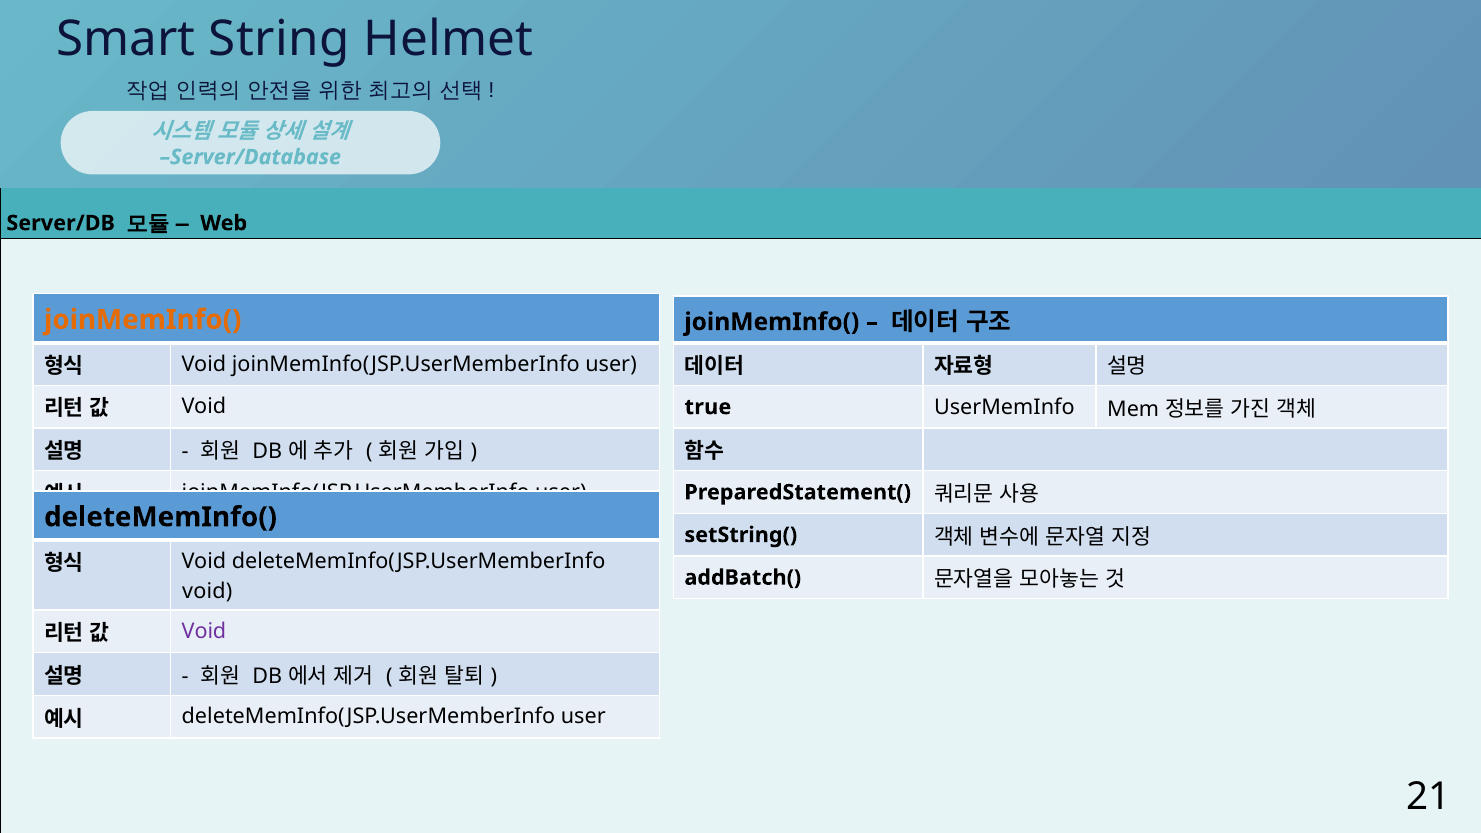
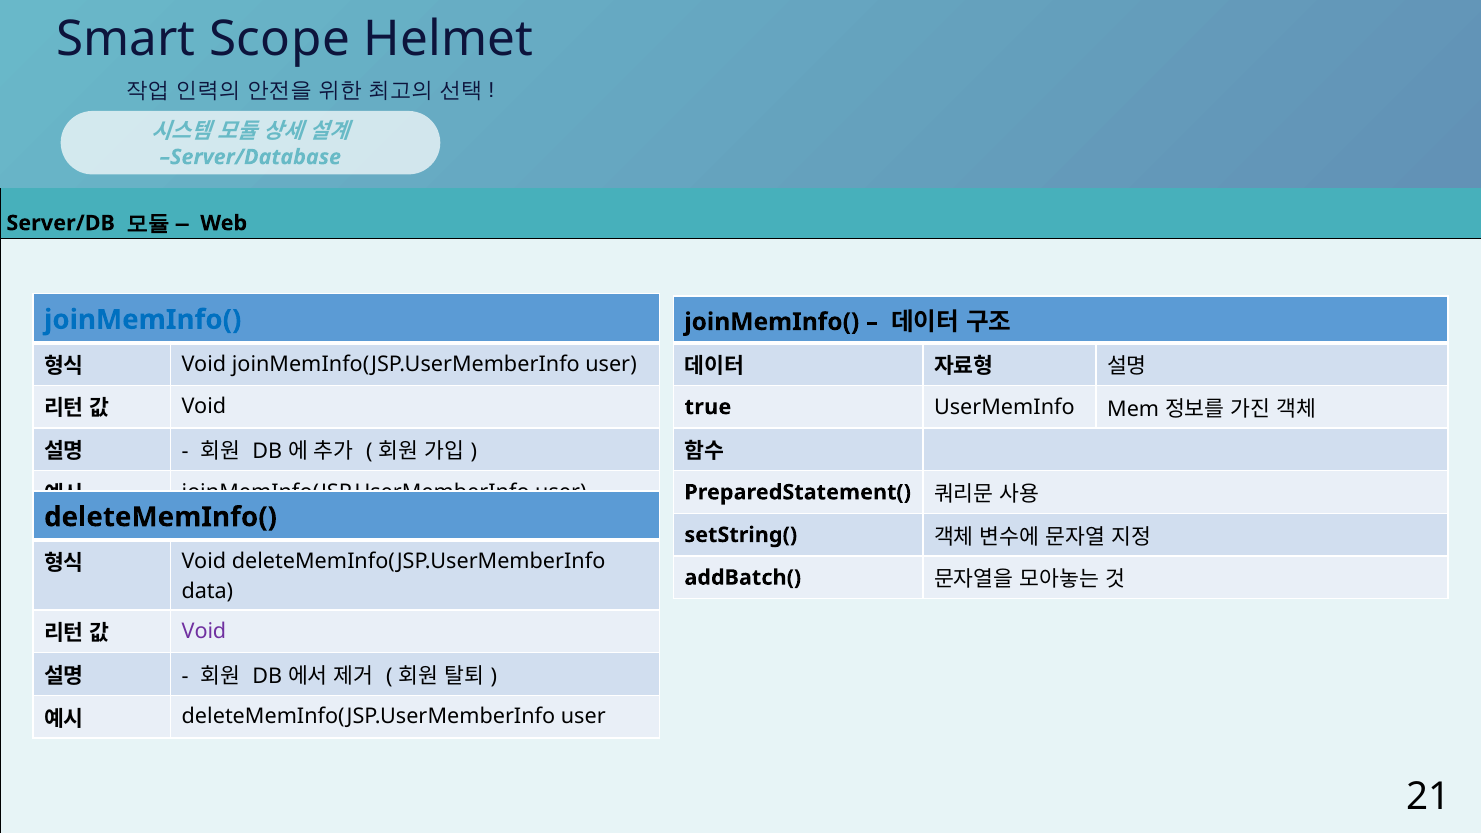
String: String -> Scope (280, 39)
joinMemInfo( colour: orange -> blue (143, 320)
void: void -> data (207, 591)
